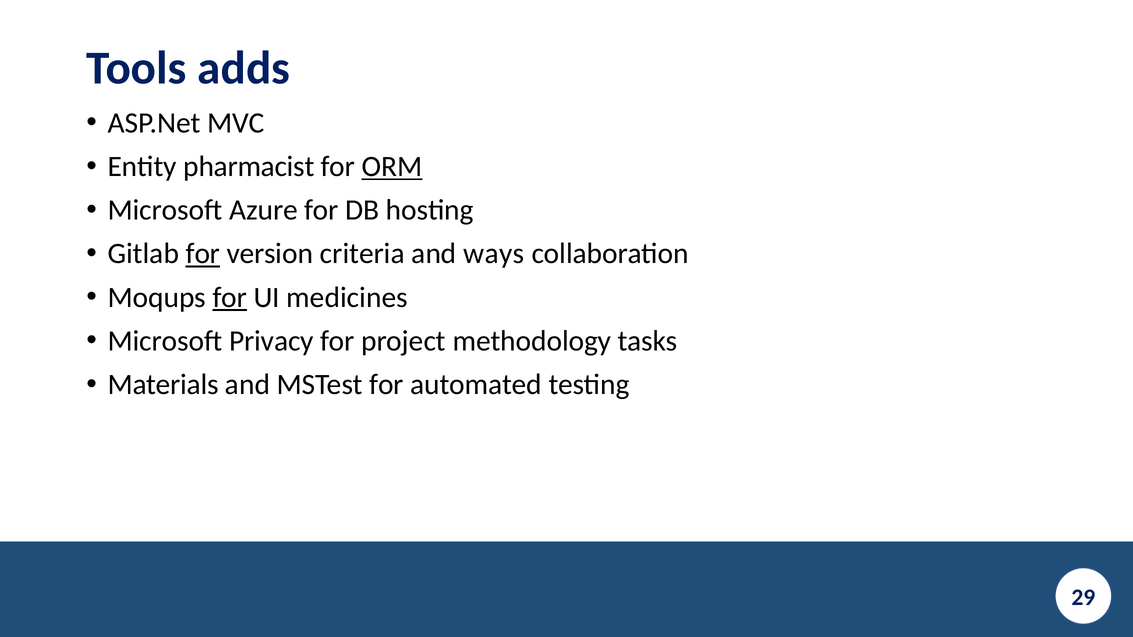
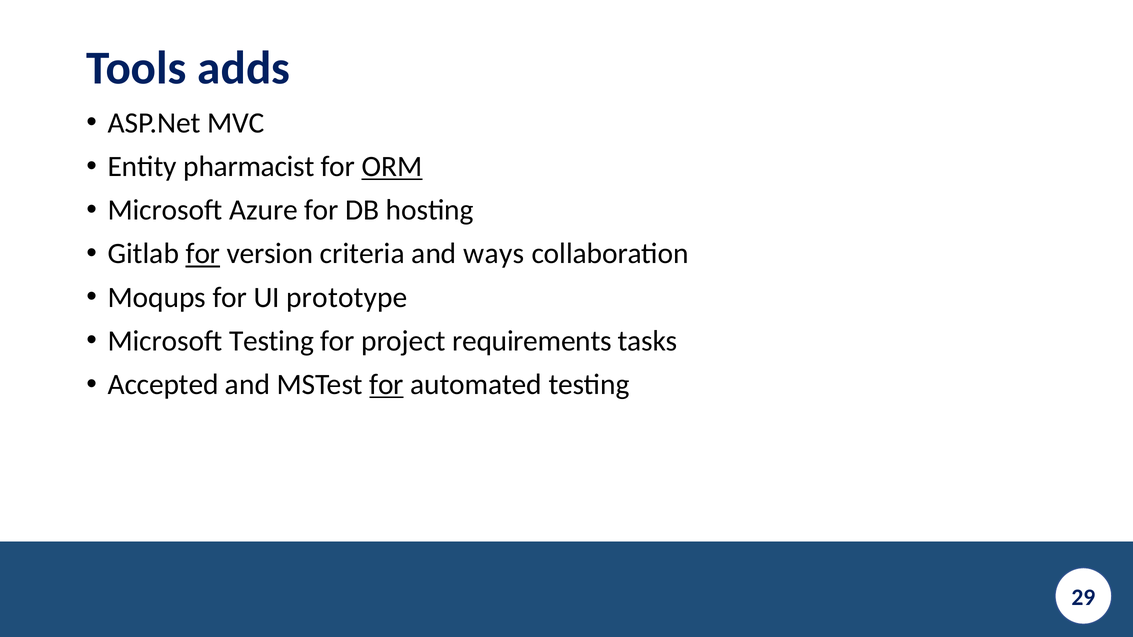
for underline: present -> none (230, 297)
medicines: medicines -> prototype (347, 297)
Microsoft Privacy: Privacy -> Testing (272, 341)
methodology: methodology -> requirements (532, 341)
Materials: Materials -> Accepted (163, 385)
for underline: none -> present (387, 385)
